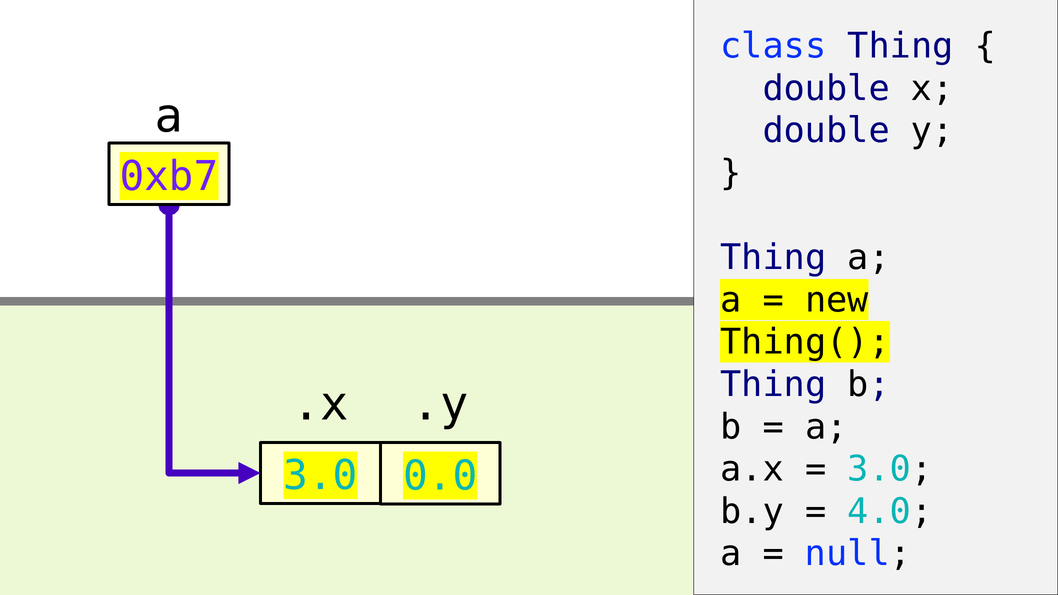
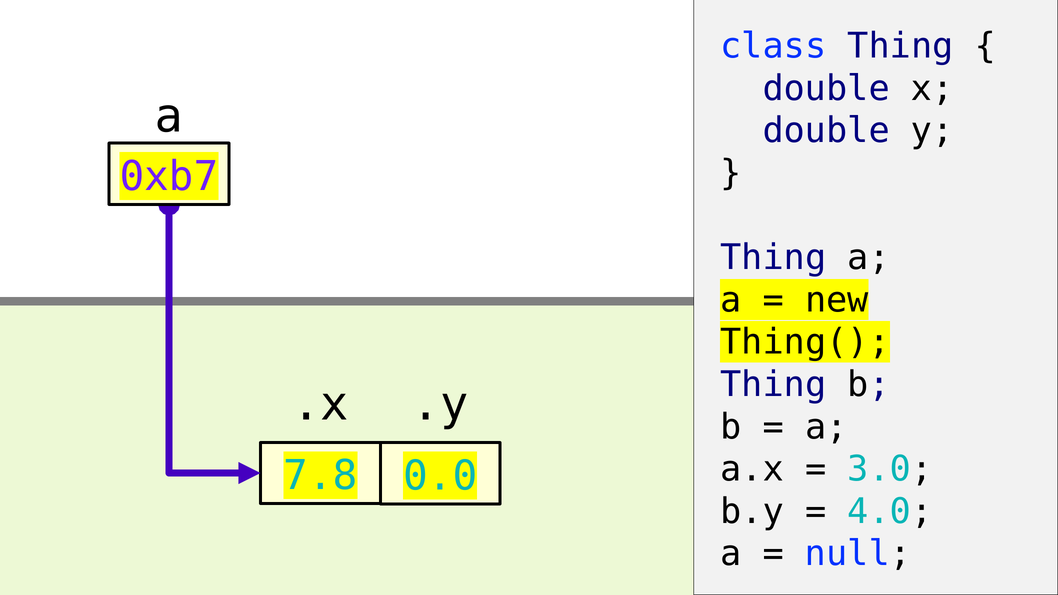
3.0: 3.0 -> 7.8 (320, 476)
